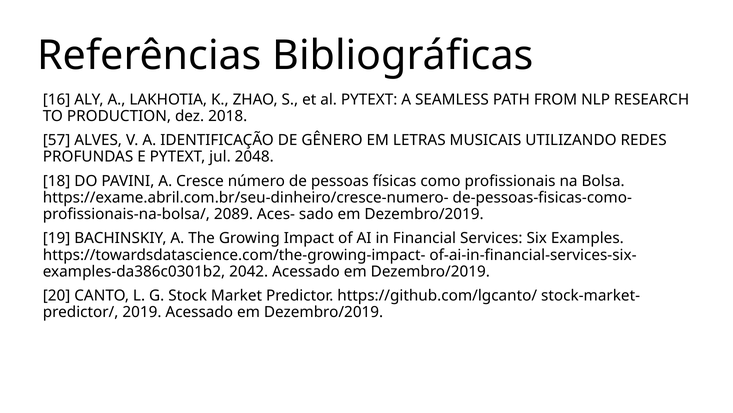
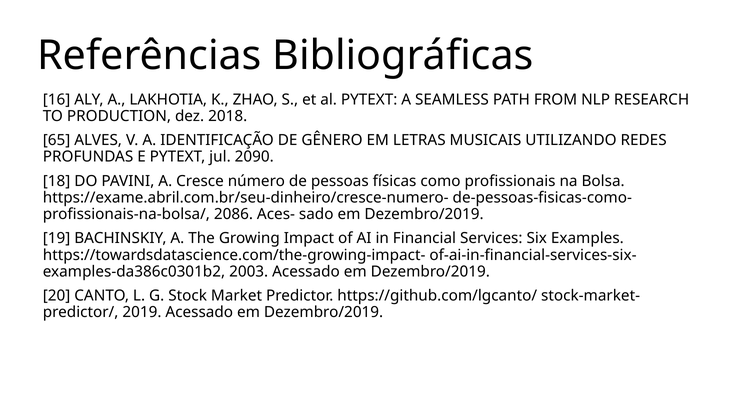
57: 57 -> 65 (57, 140)
2048: 2048 -> 2090 (254, 157)
2089: 2089 -> 2086 (233, 214)
2042: 2042 -> 2003 (249, 271)
